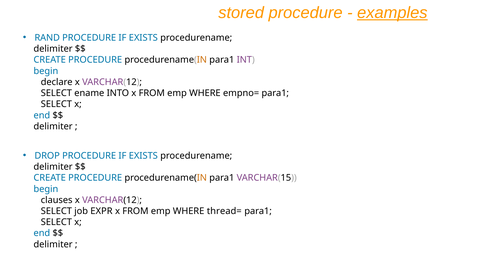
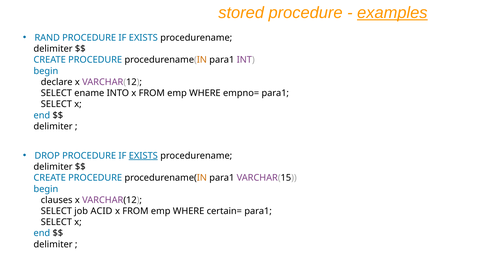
EXISTS underline: none -> present (143, 156)
EXPR: EXPR -> ACID (101, 211)
thread=: thread= -> certain= (224, 211)
